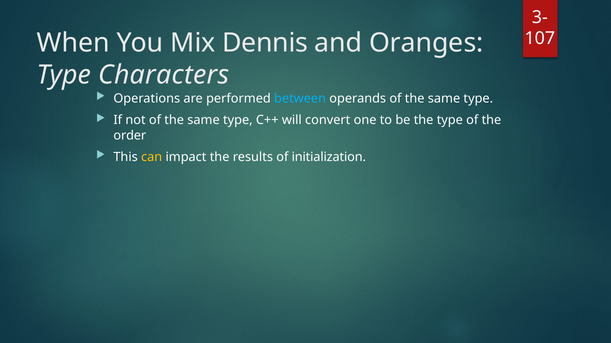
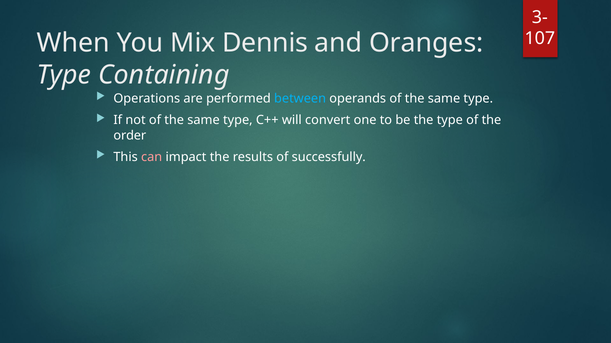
Characters: Characters -> Containing (164, 75)
can colour: yellow -> pink (152, 157)
initialization: initialization -> successfully (329, 157)
